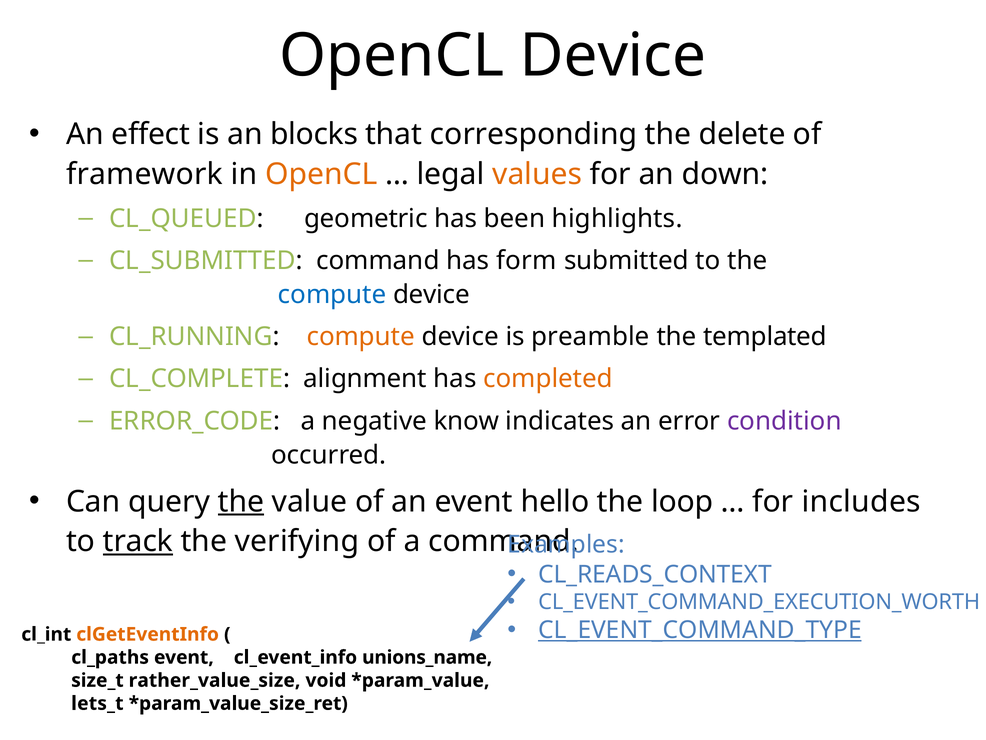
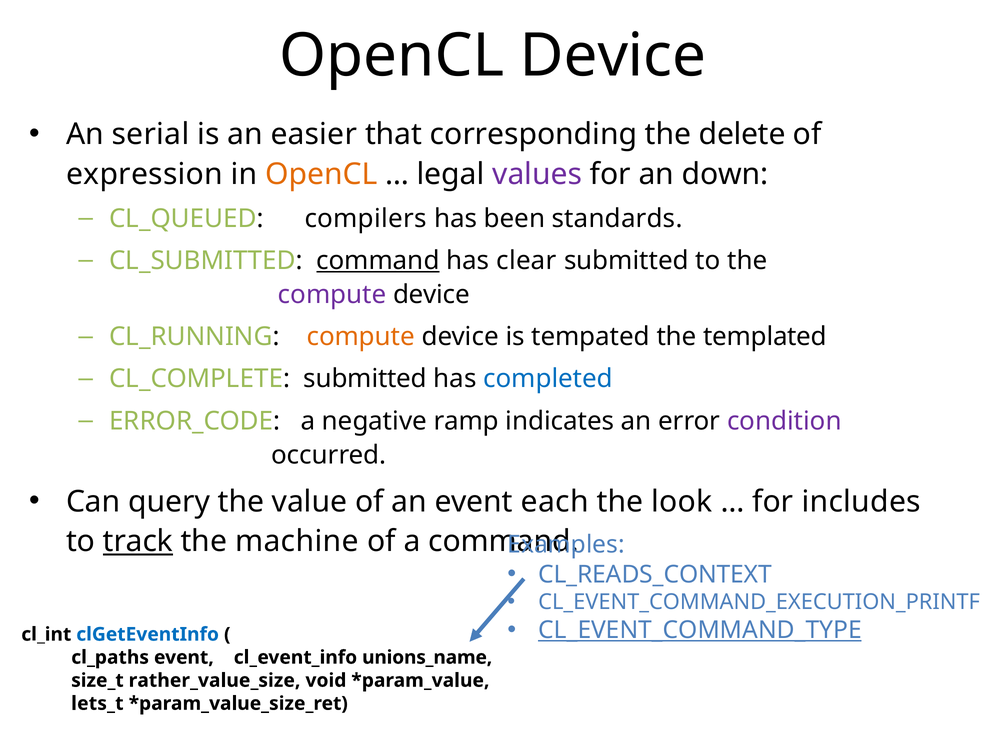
effect: effect -> serial (150, 134)
blocks: blocks -> easier (314, 134)
framework: framework -> expression (145, 174)
values colour: orange -> purple (537, 174)
geometric: geometric -> compilers (366, 218)
highlights: highlights -> standards (617, 218)
command underline: none -> present (378, 260)
form: form -> clear (526, 260)
compute colour: blue -> purple (332, 295)
preamble: preamble -> tempated (591, 337)
CL_COMPLETE alignment: alignment -> submitted (365, 379)
completed colour: orange -> blue (548, 379)
know: know -> ramp (466, 421)
the underline: present -> none (241, 501)
hello: hello -> each (555, 501)
loop: loop -> look (682, 501)
verifying: verifying -> machine (297, 541)
CL_EVENT_COMMAND_EXECUTION_WORTH: CL_EVENT_COMMAND_EXECUTION_WORTH -> CL_EVENT_COMMAND_EXECUTION_PRINTF (759, 602)
clGetEventInfo colour: orange -> blue (148, 634)
